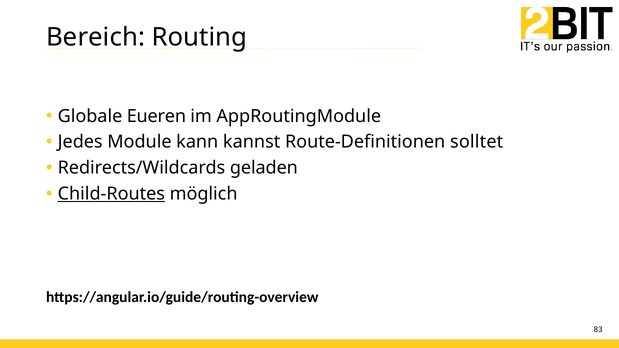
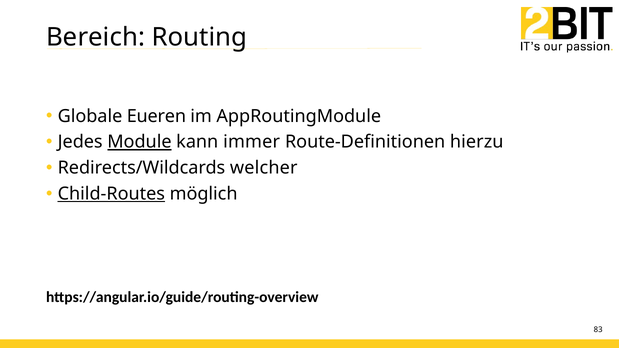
Module underline: none -> present (139, 142)
kannst: kannst -> immer (252, 142)
solltet: solltet -> hierzu (477, 142)
geladen: geladen -> welcher (264, 168)
